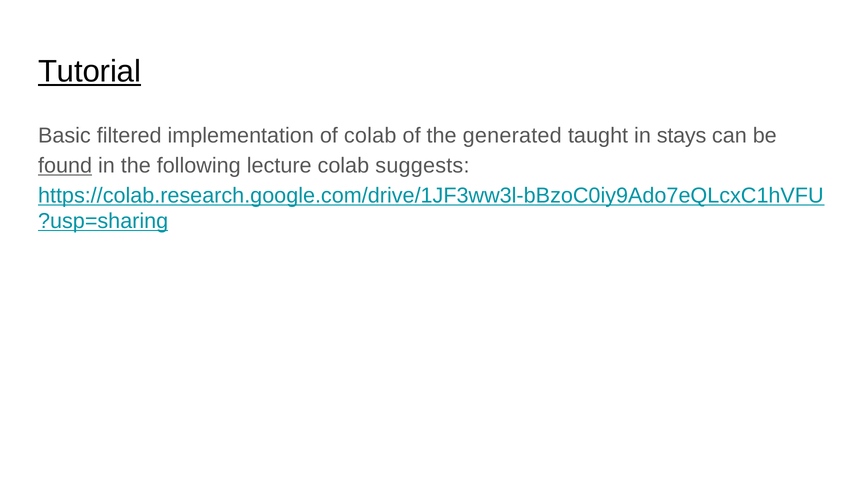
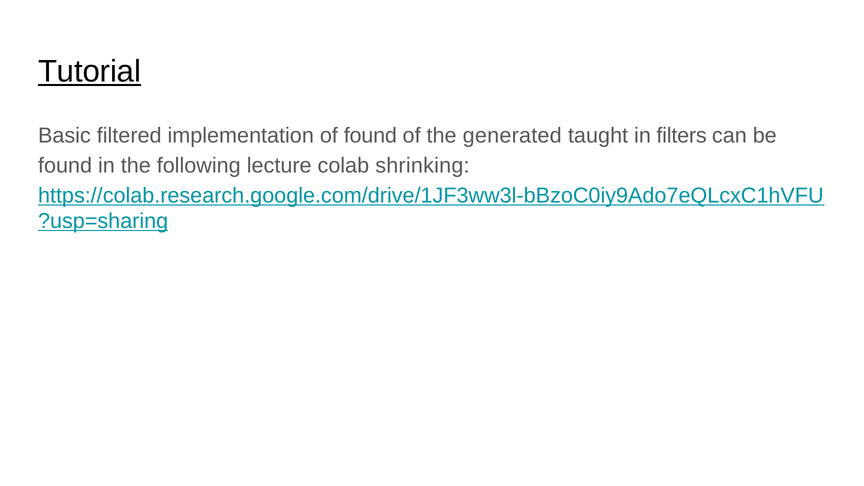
of colab: colab -> found (370, 136)
stays: stays -> filters (682, 136)
found underline: present -> none (65, 166)
suggests: suggests -> shrinking (422, 166)
